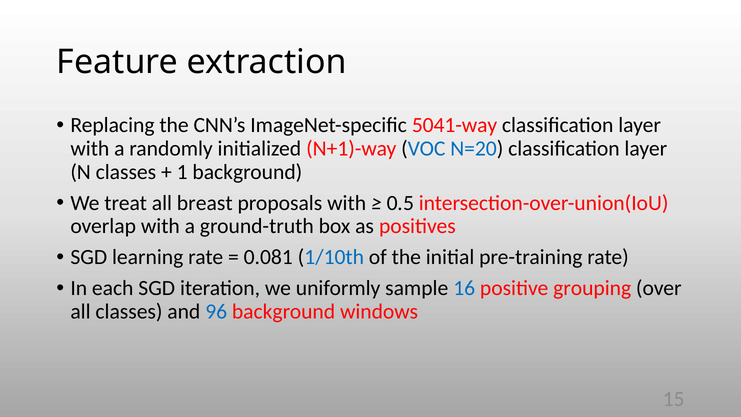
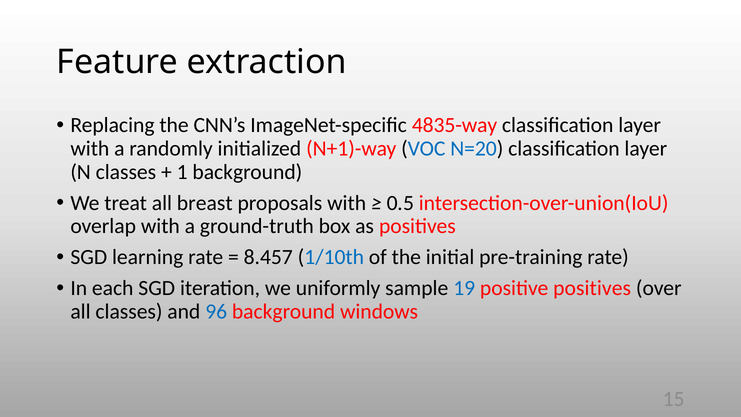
5041-way: 5041-way -> 4835-way (455, 125)
0.081: 0.081 -> 8.457 (268, 257)
16: 16 -> 19 (464, 288)
positive grouping: grouping -> positives (592, 288)
